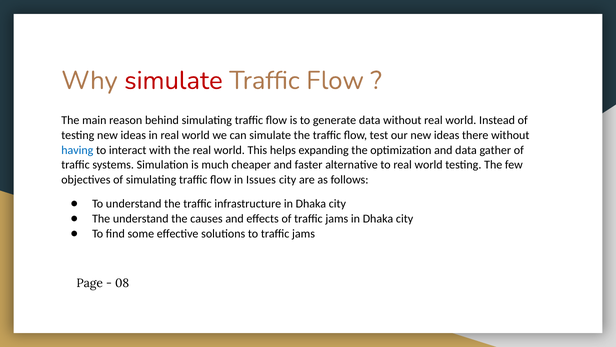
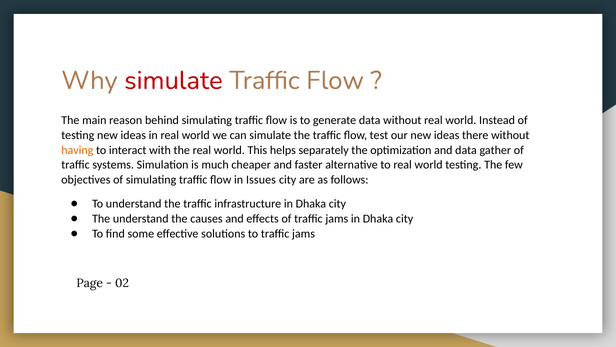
having colour: blue -> orange (77, 150)
expanding: expanding -> separately (324, 150)
08: 08 -> 02 (122, 283)
